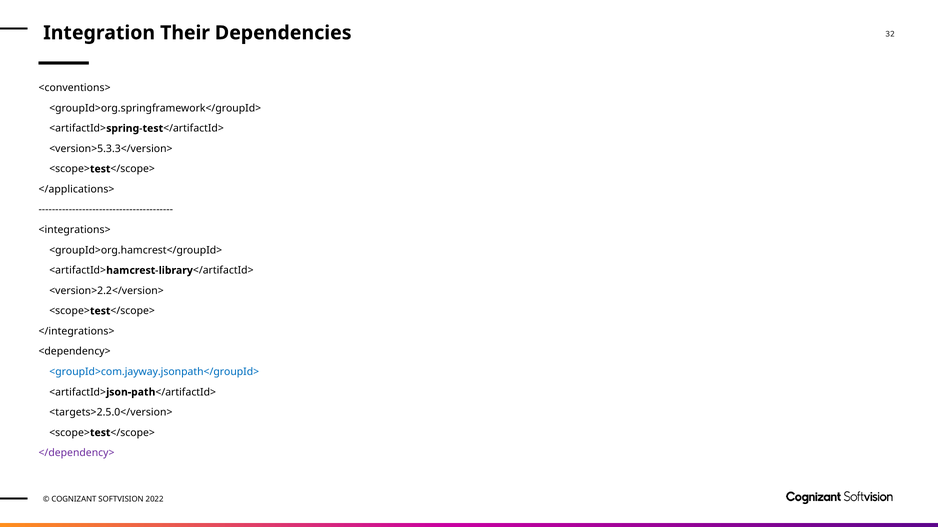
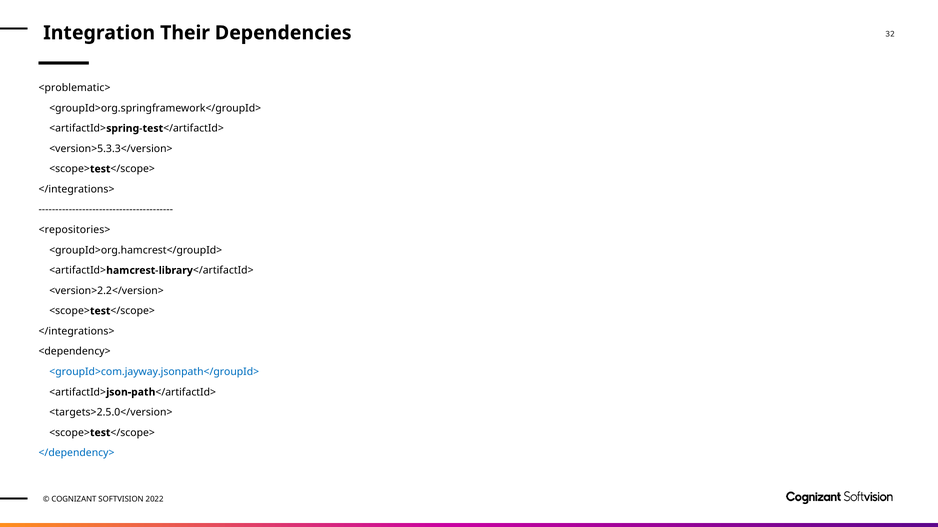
<conventions>: <conventions> -> <problematic> (75, 88)
</applications>: </applications> -> </integrations> (76, 189)
<integrations>: <integrations> -> <repositories> (75, 230)
</dependency> colour: purple -> blue (77, 453)
